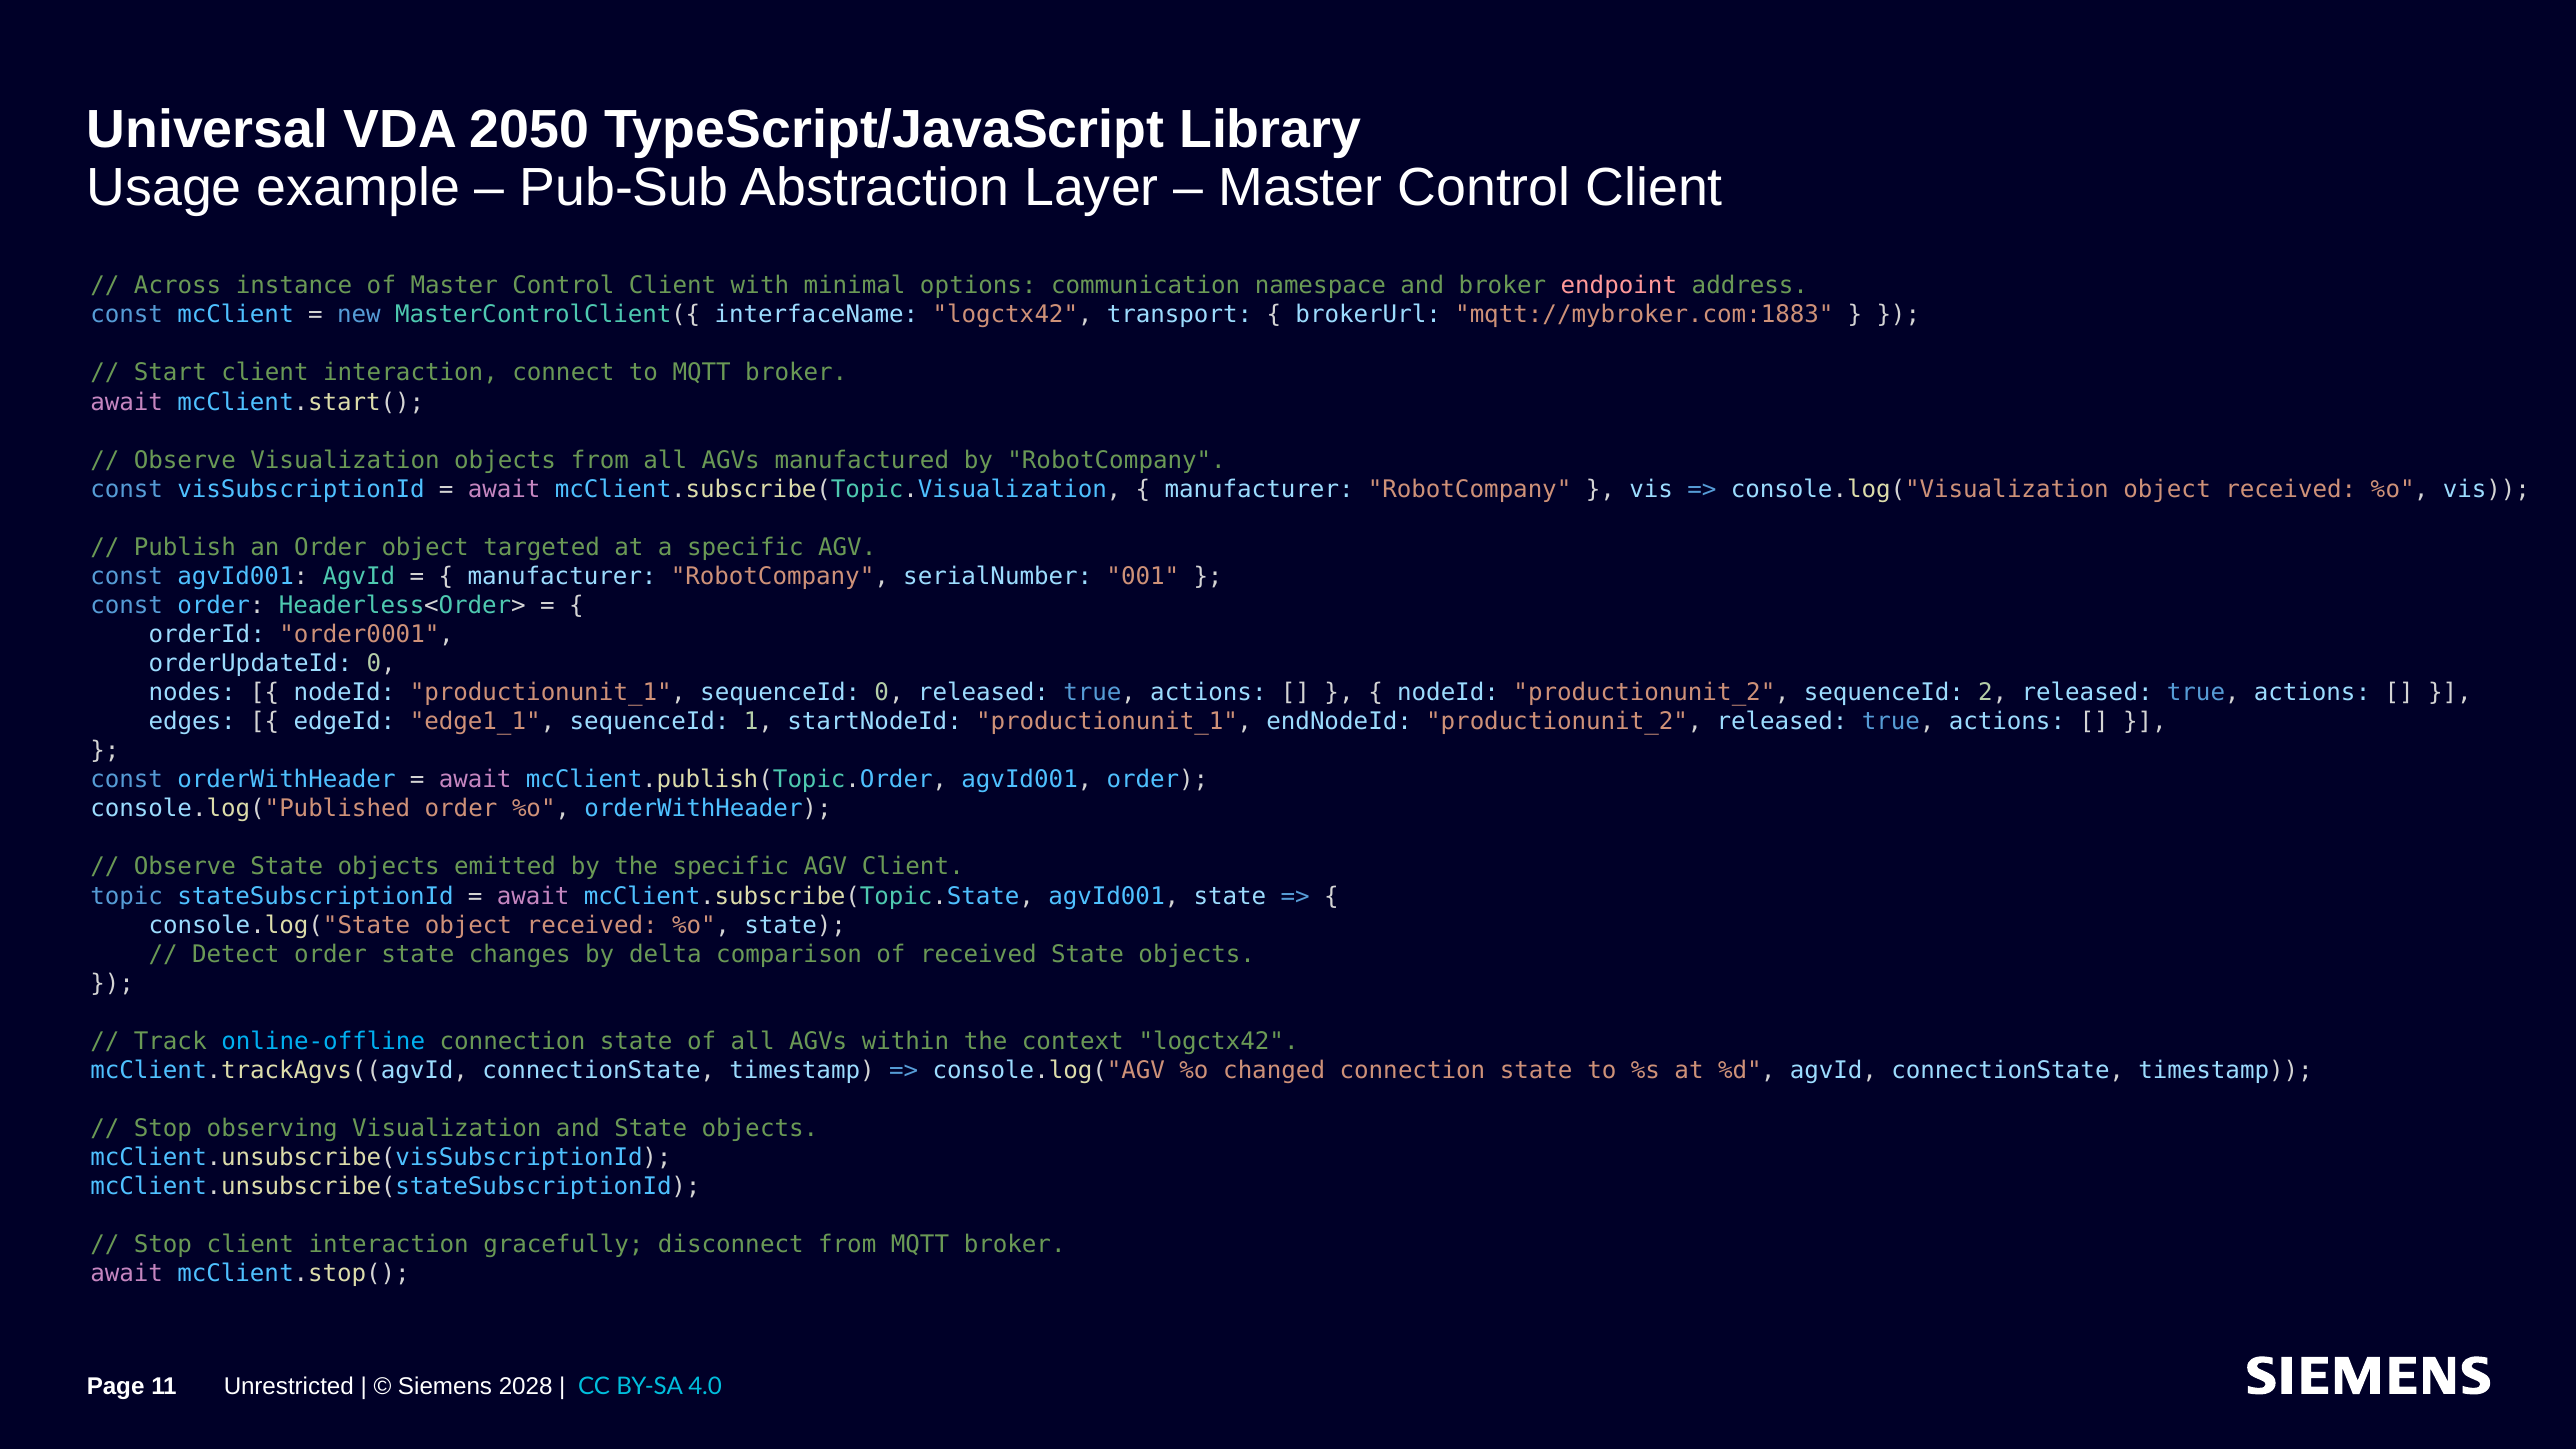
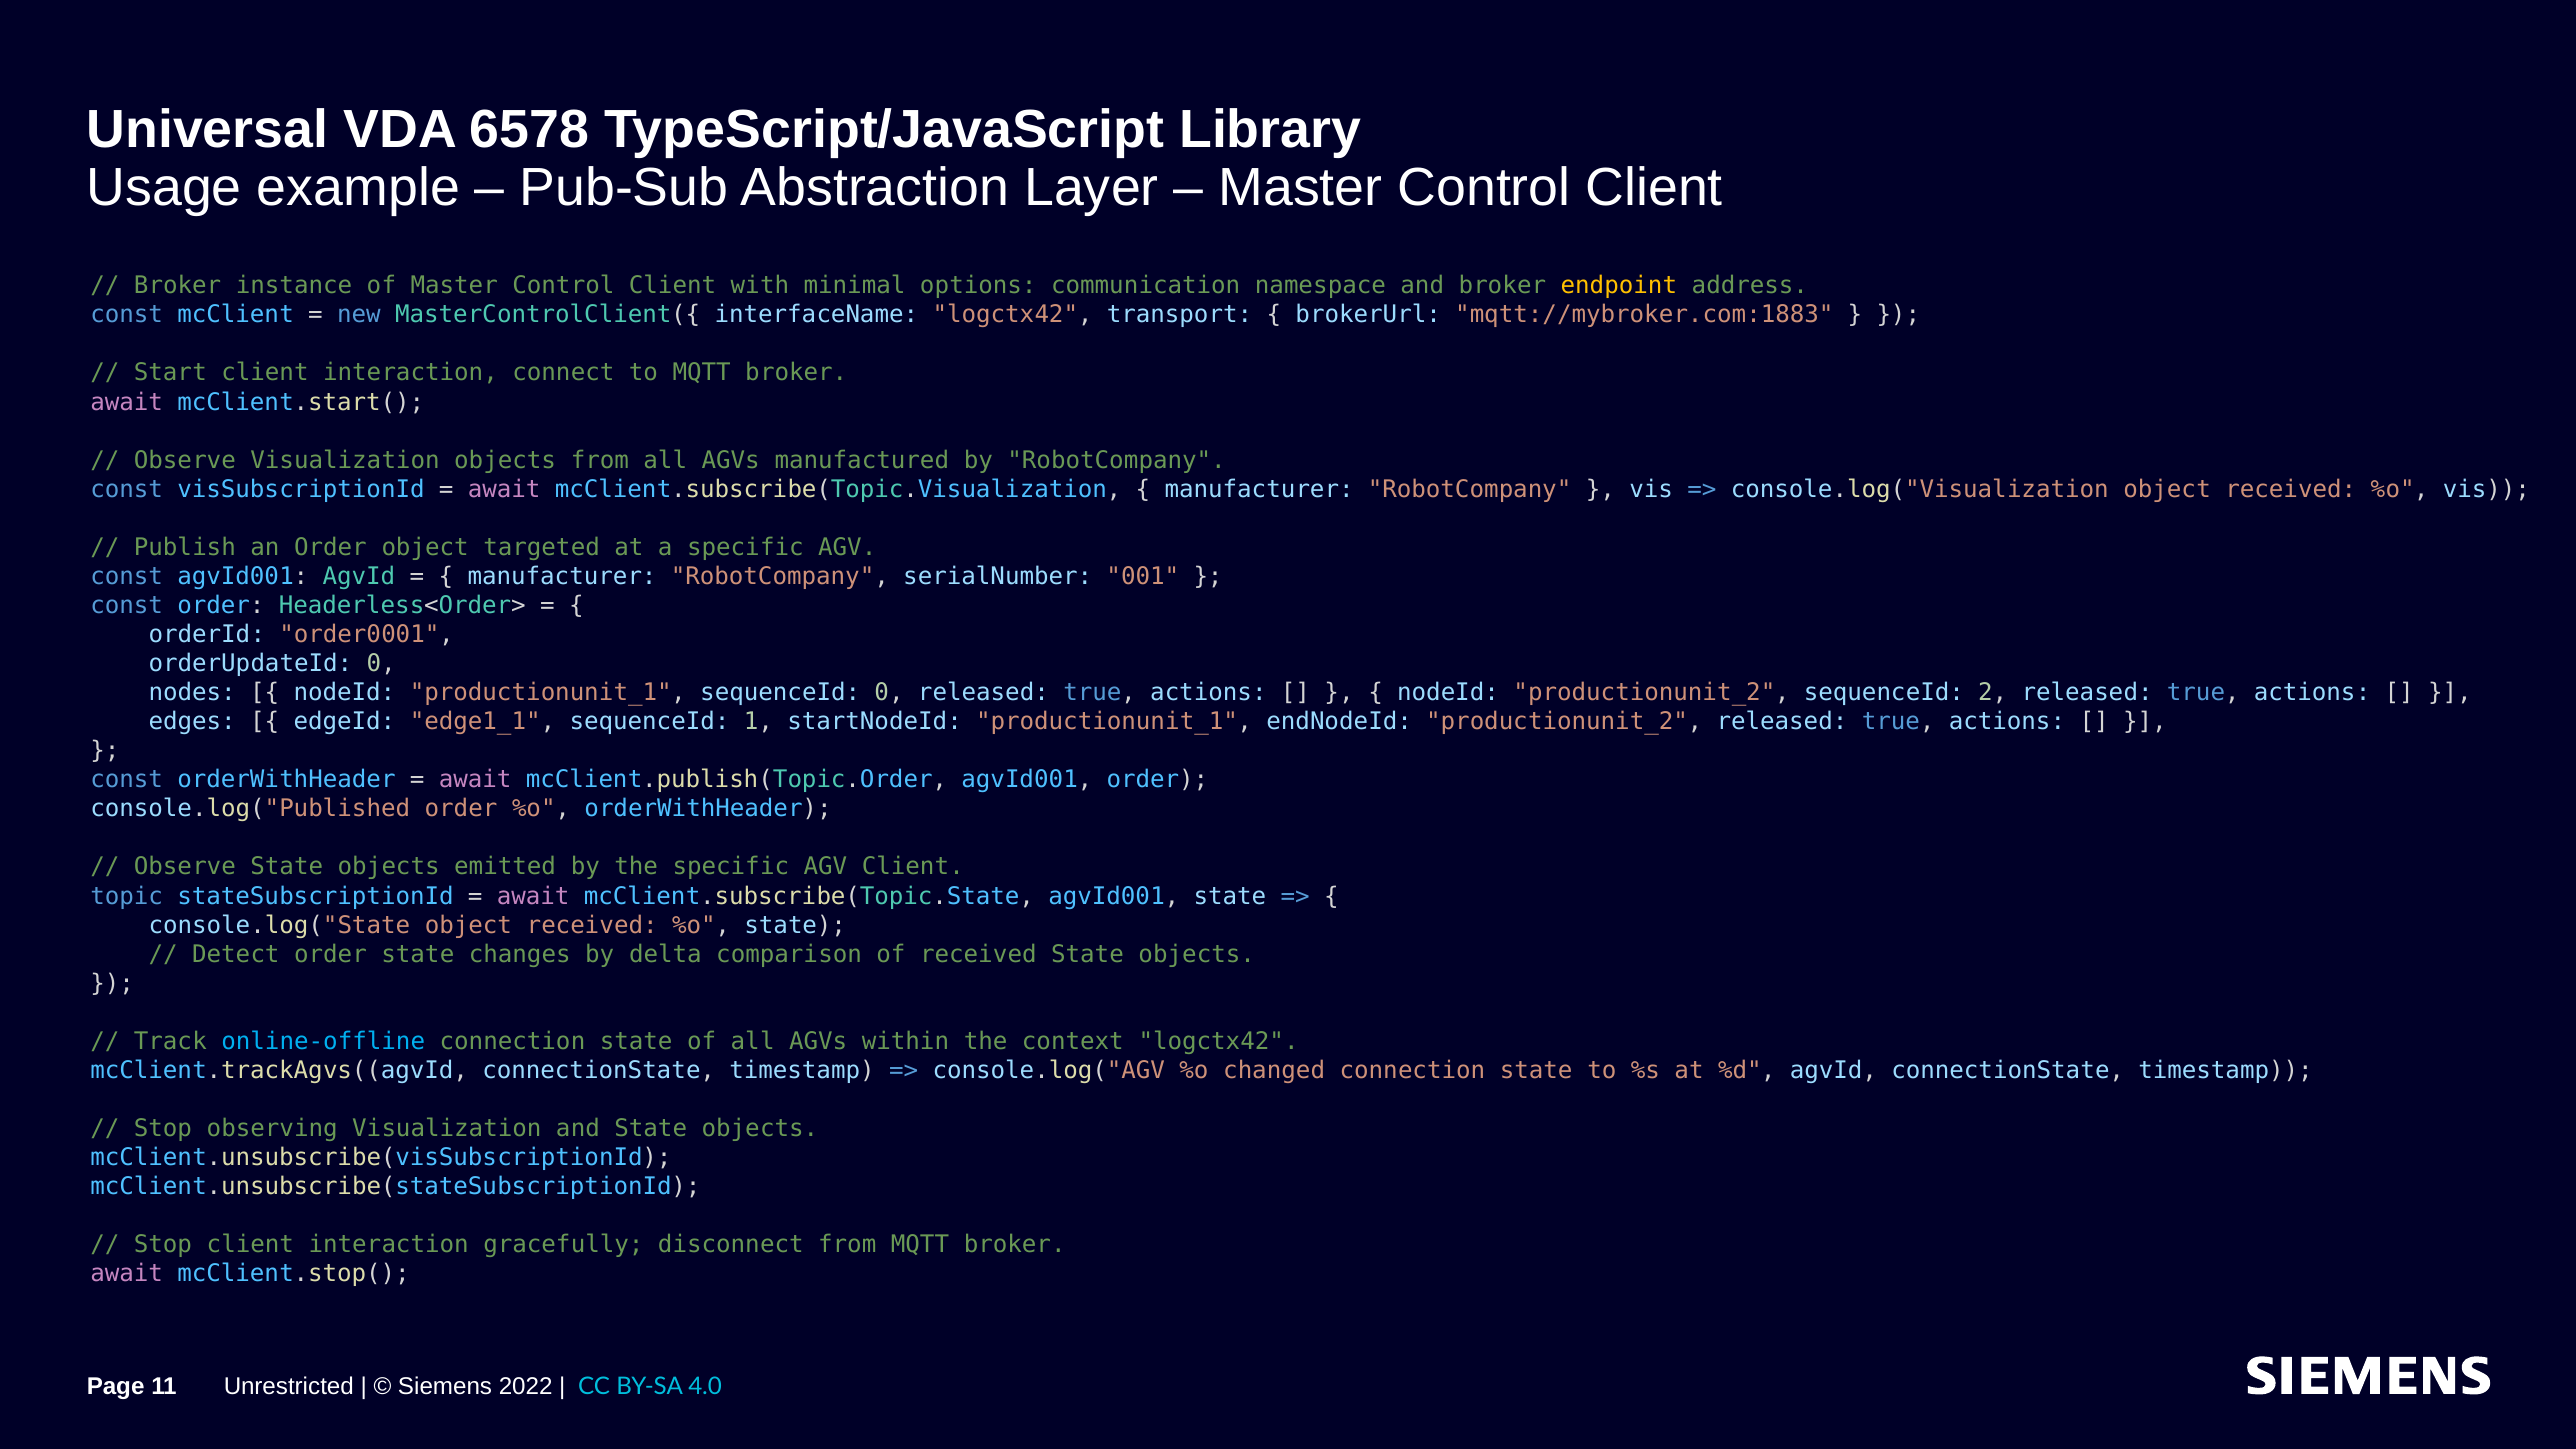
2050: 2050 -> 6578 (530, 130)
Across: Across -> Broker (178, 286)
endpoint colour: pink -> yellow (1619, 286)
2028: 2028 -> 2022 (526, 1386)
